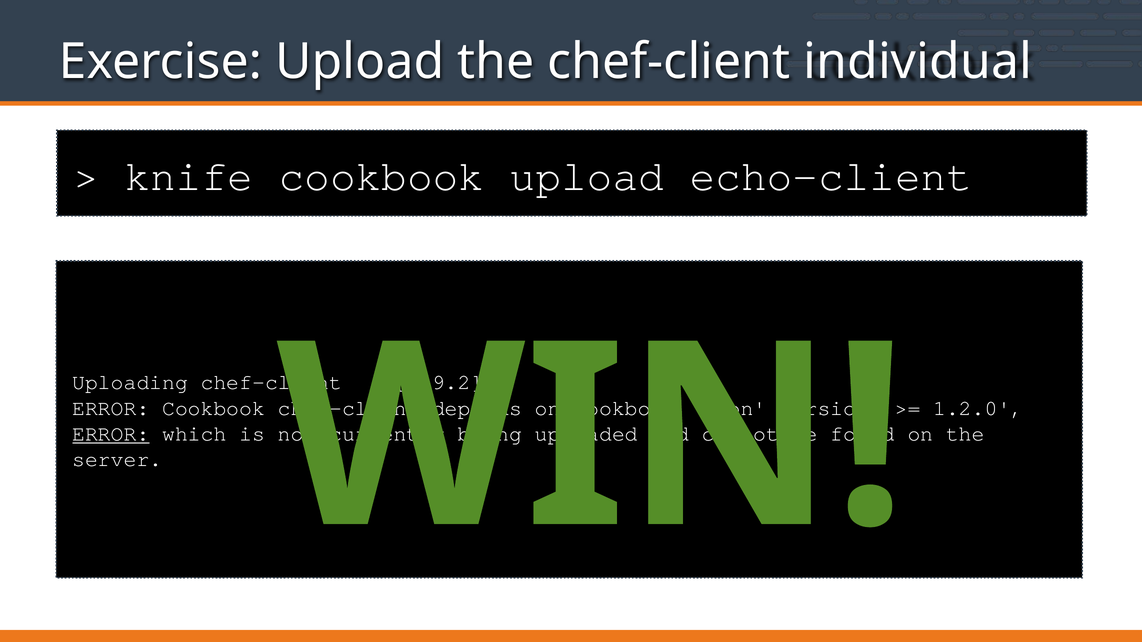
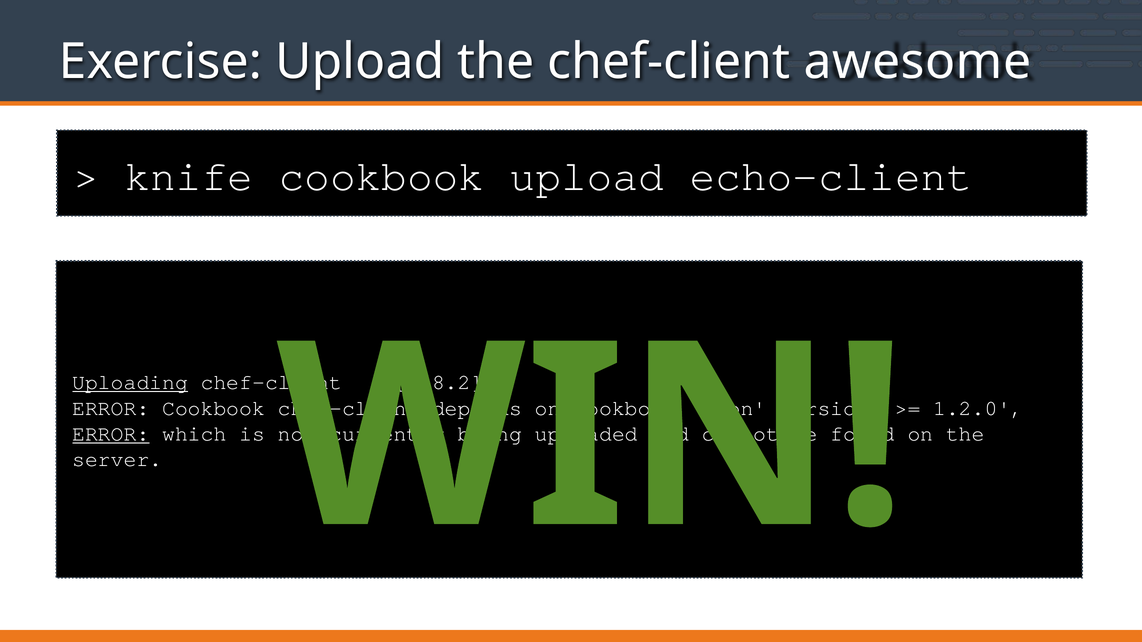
individual: individual -> awesome (918, 62)
Uploading underline: none -> present (130, 383)
3.9.2: 3.9.2 -> 7.8.2 (439, 383)
